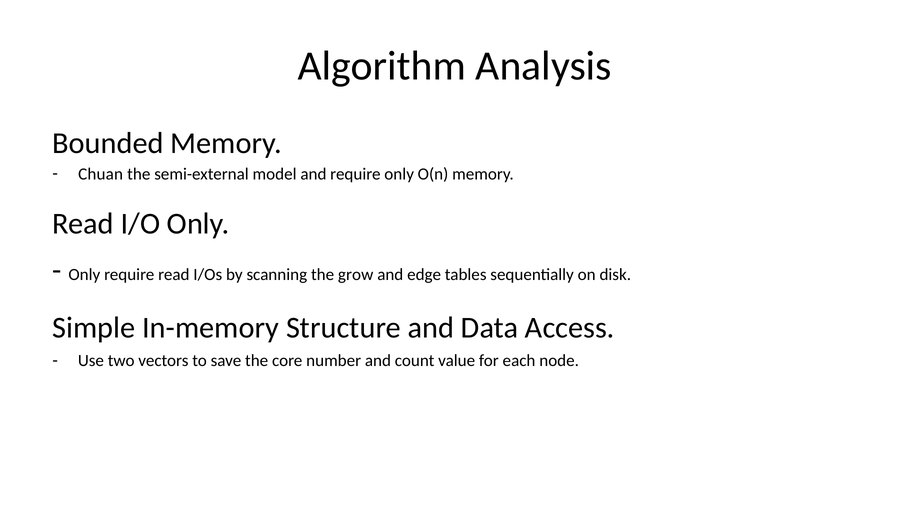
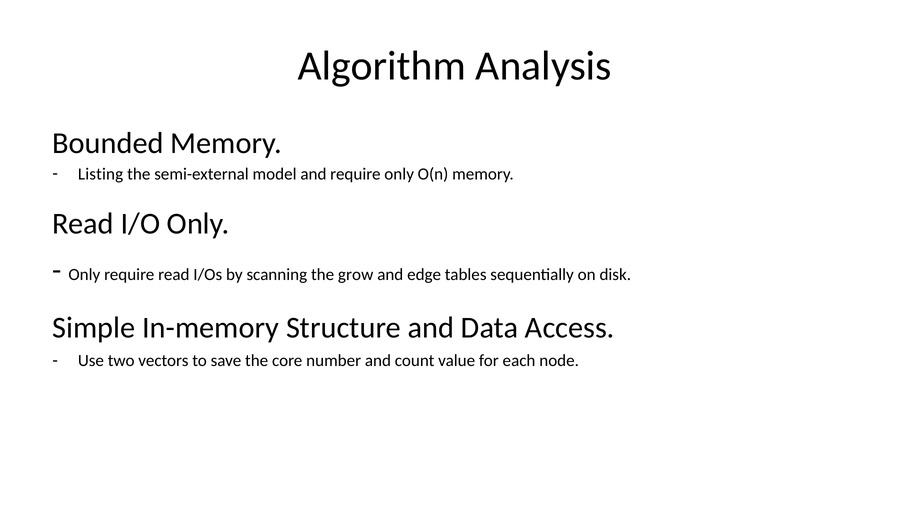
Chuan: Chuan -> Listing (101, 174)
